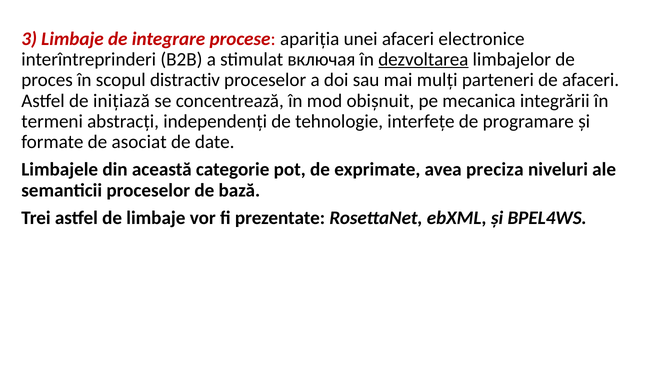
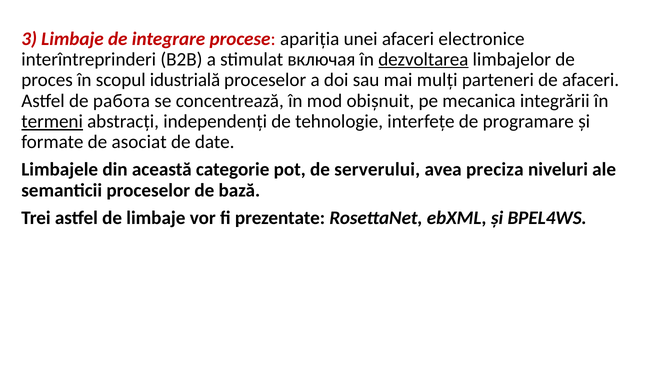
distractiv: distractiv -> idustrială (185, 80)
inițiază: inițiază -> работа (121, 101)
termeni underline: none -> present (52, 121)
exprimate: exprimate -> serverului (377, 170)
